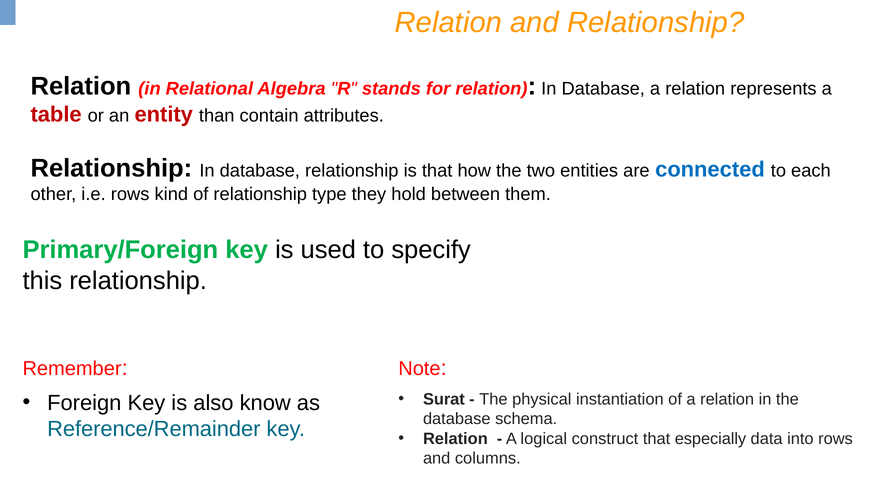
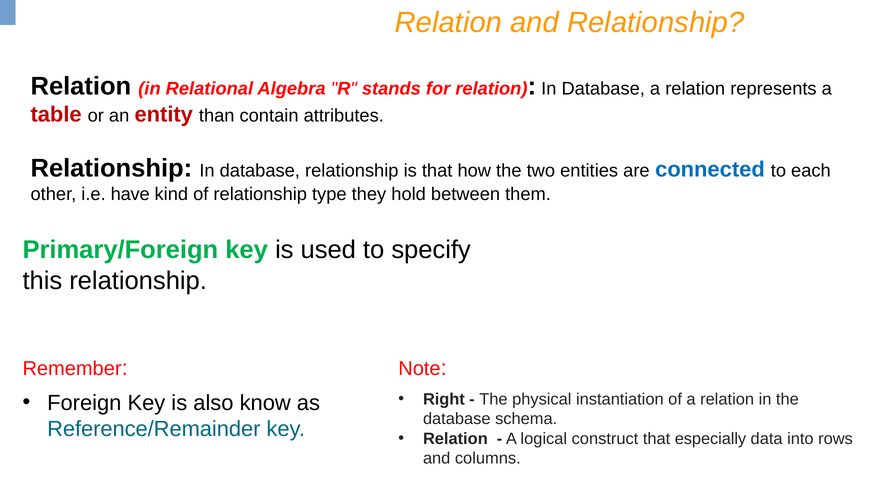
i.e rows: rows -> have (130, 194)
Surat: Surat -> Right (444, 400)
